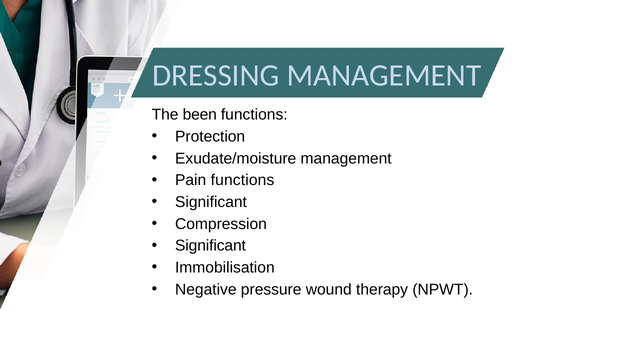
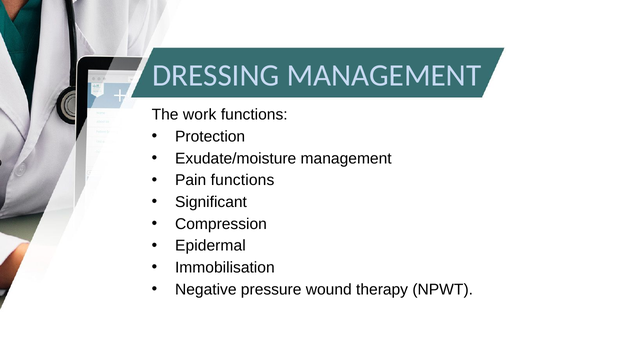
been: been -> work (200, 115)
Significant: Significant -> Epidermal (210, 246)
